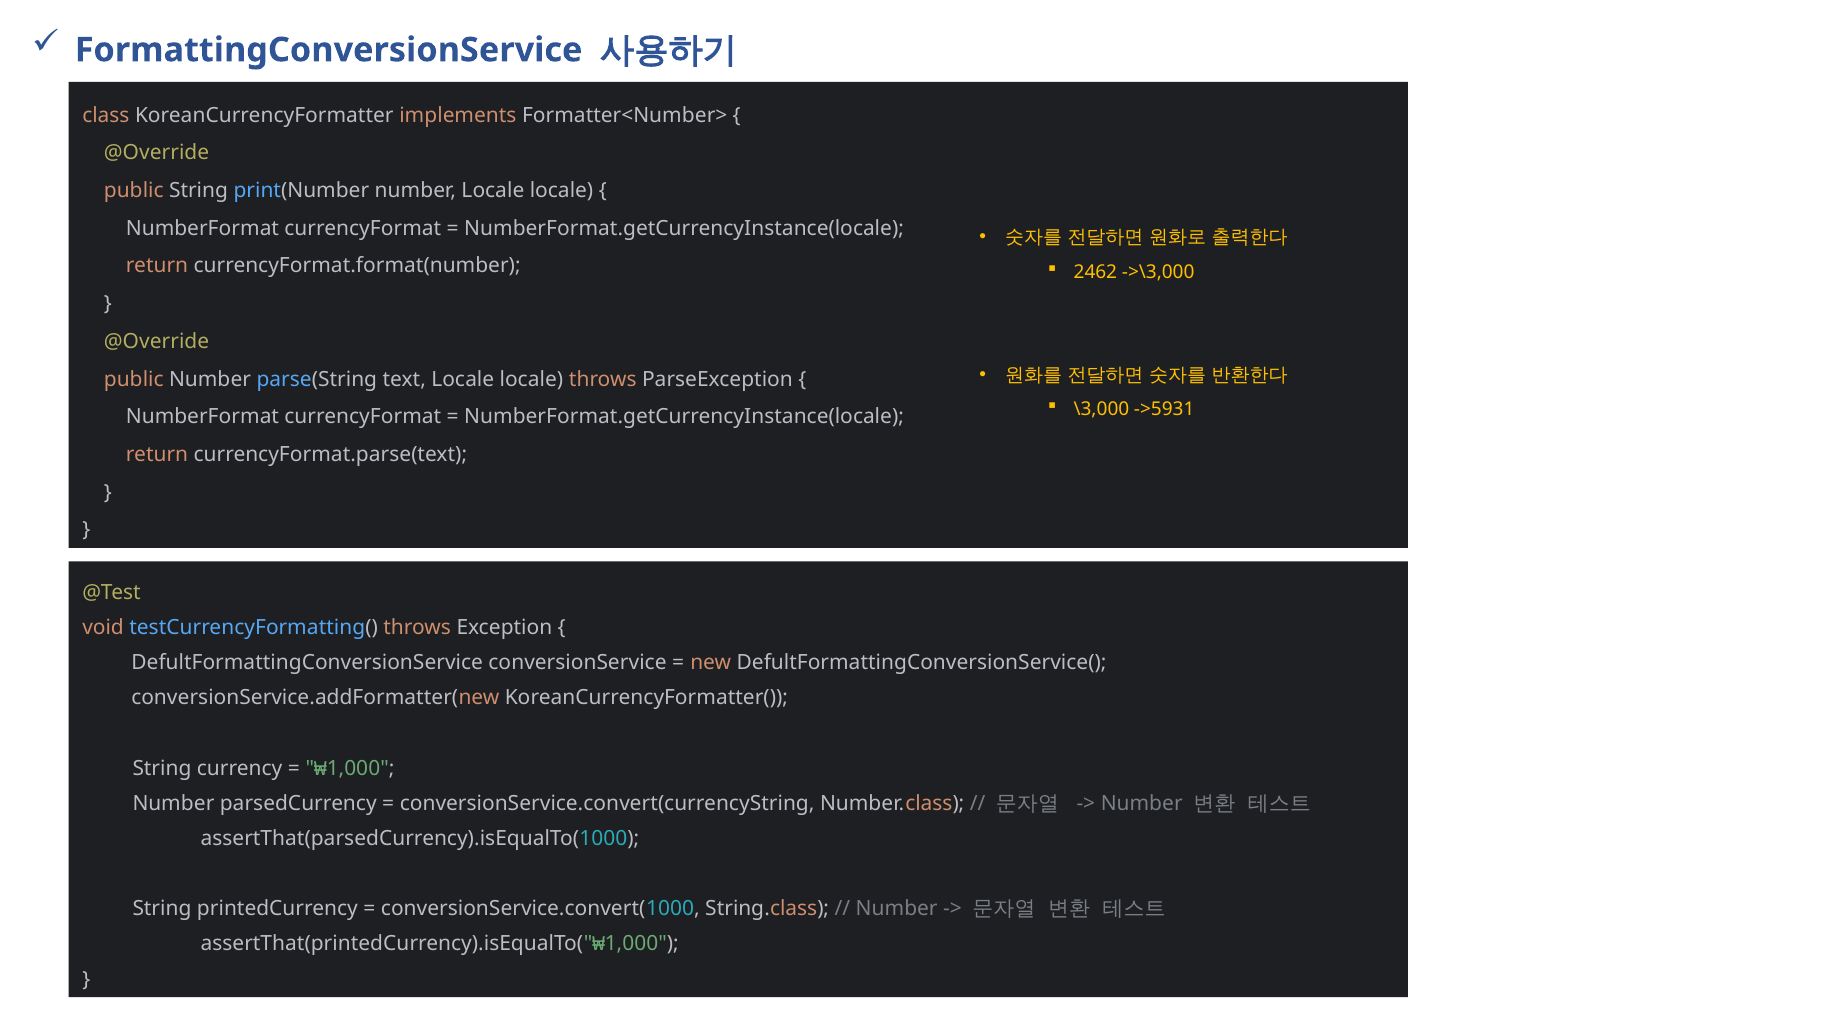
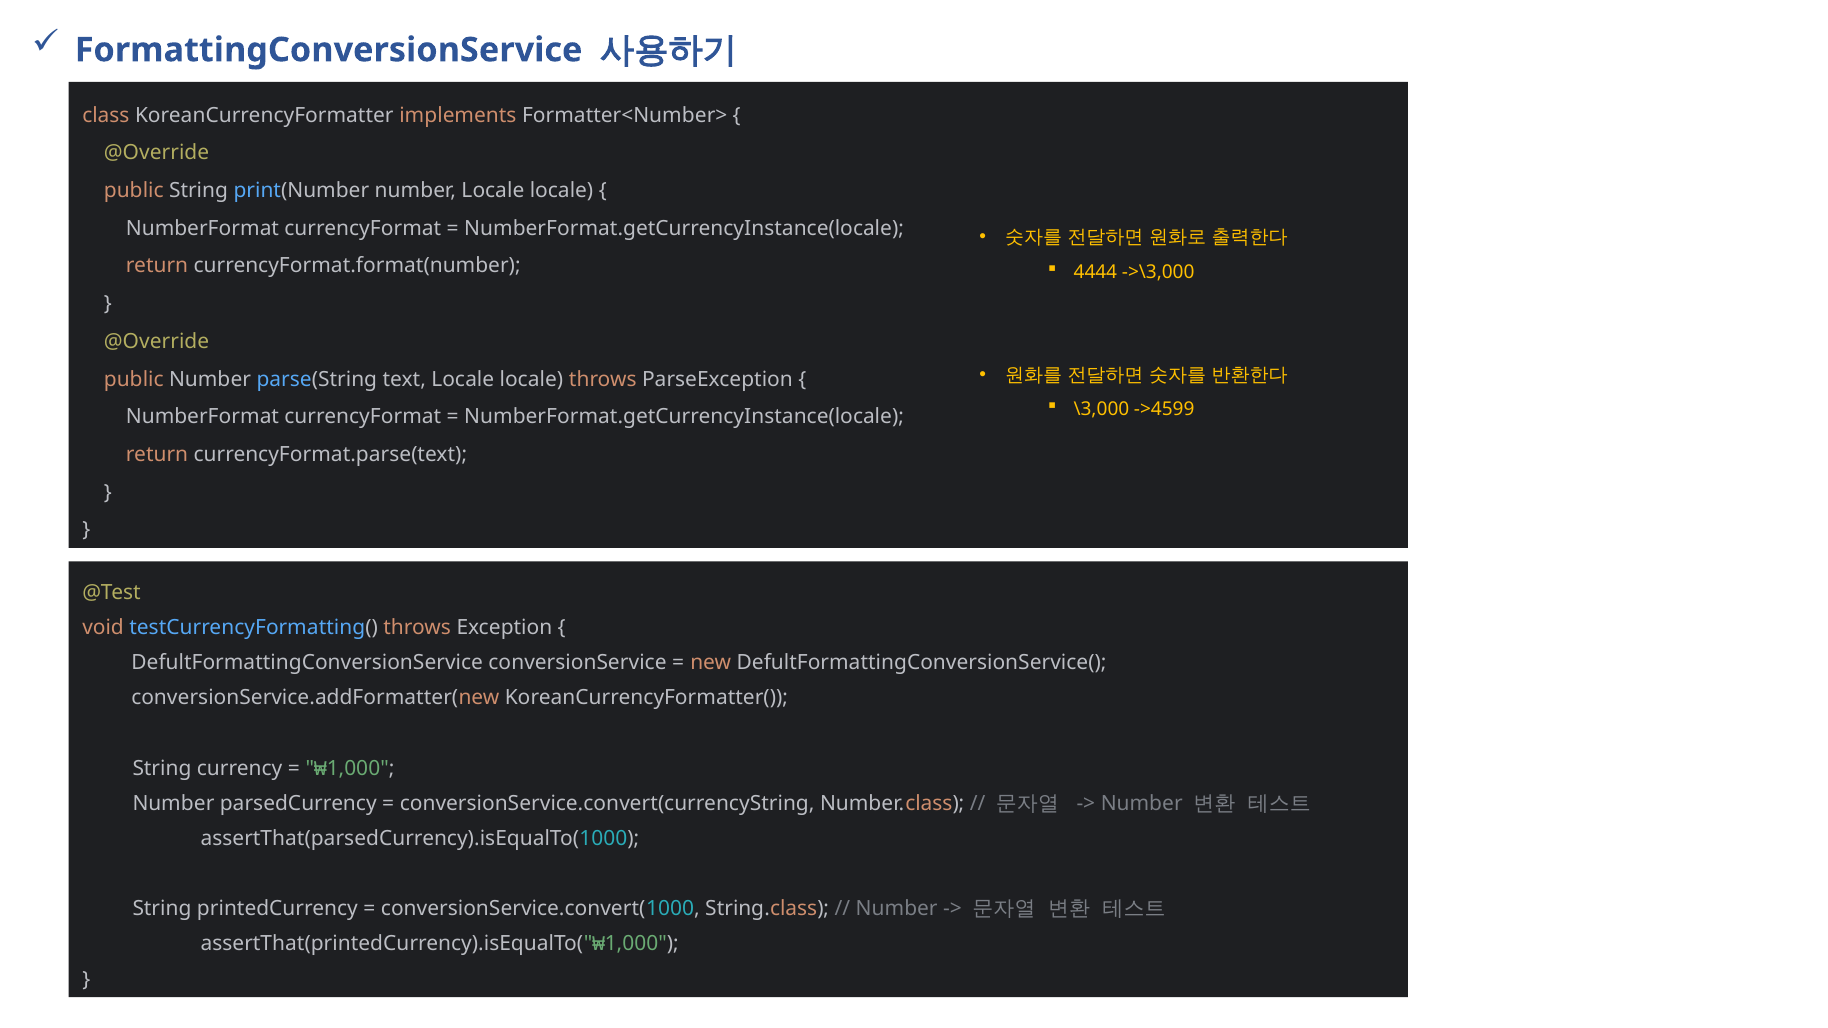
2462: 2462 -> 4444 (1095, 272)
->5931: ->5931 -> ->4599 (1164, 409)
